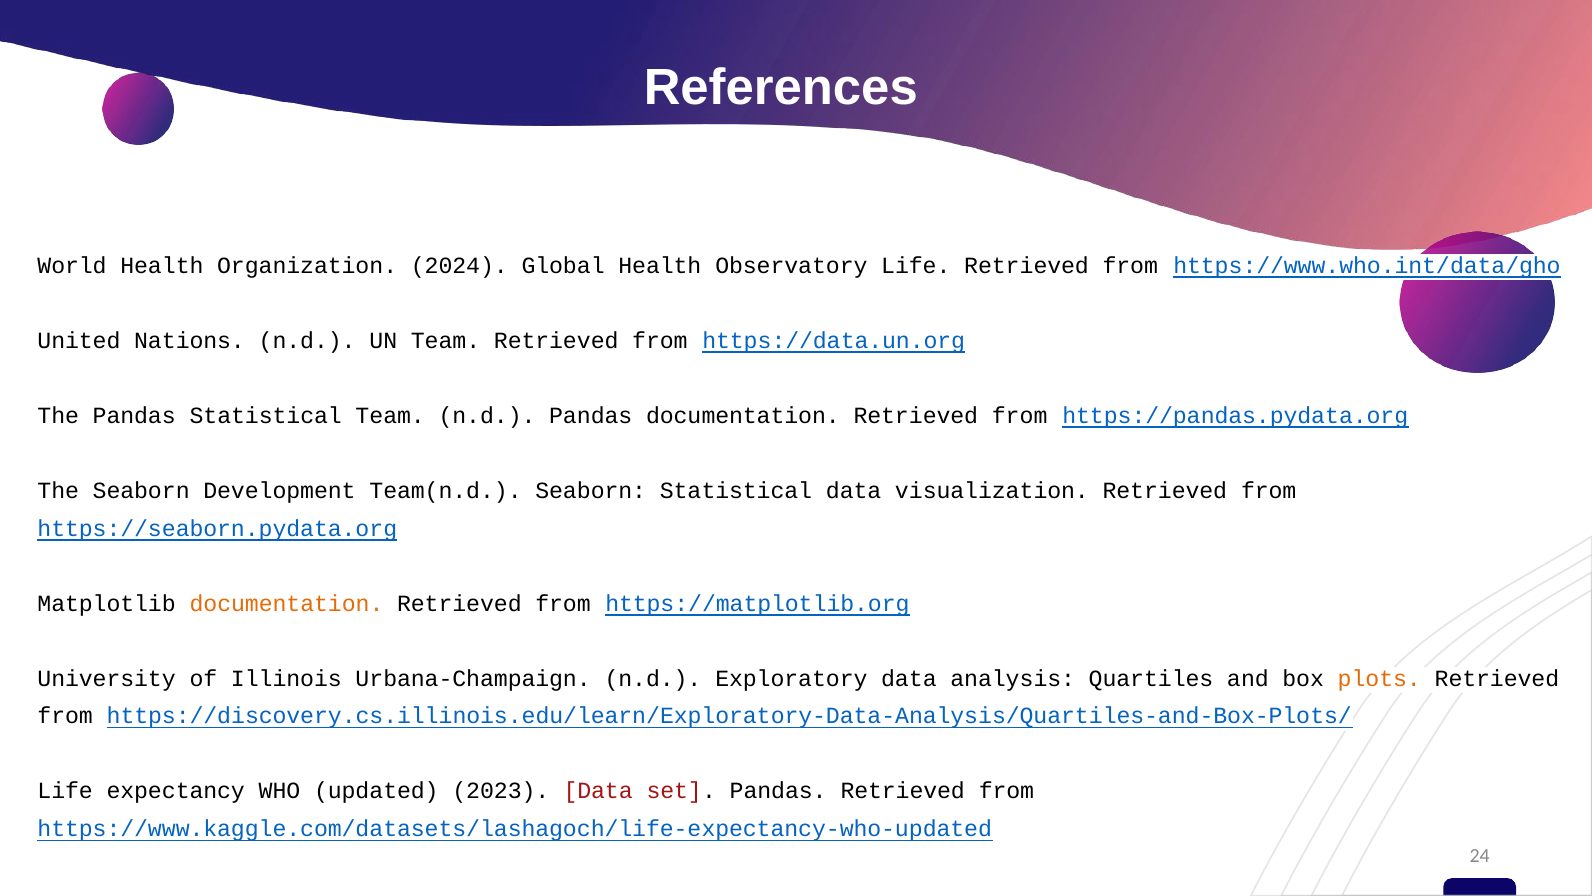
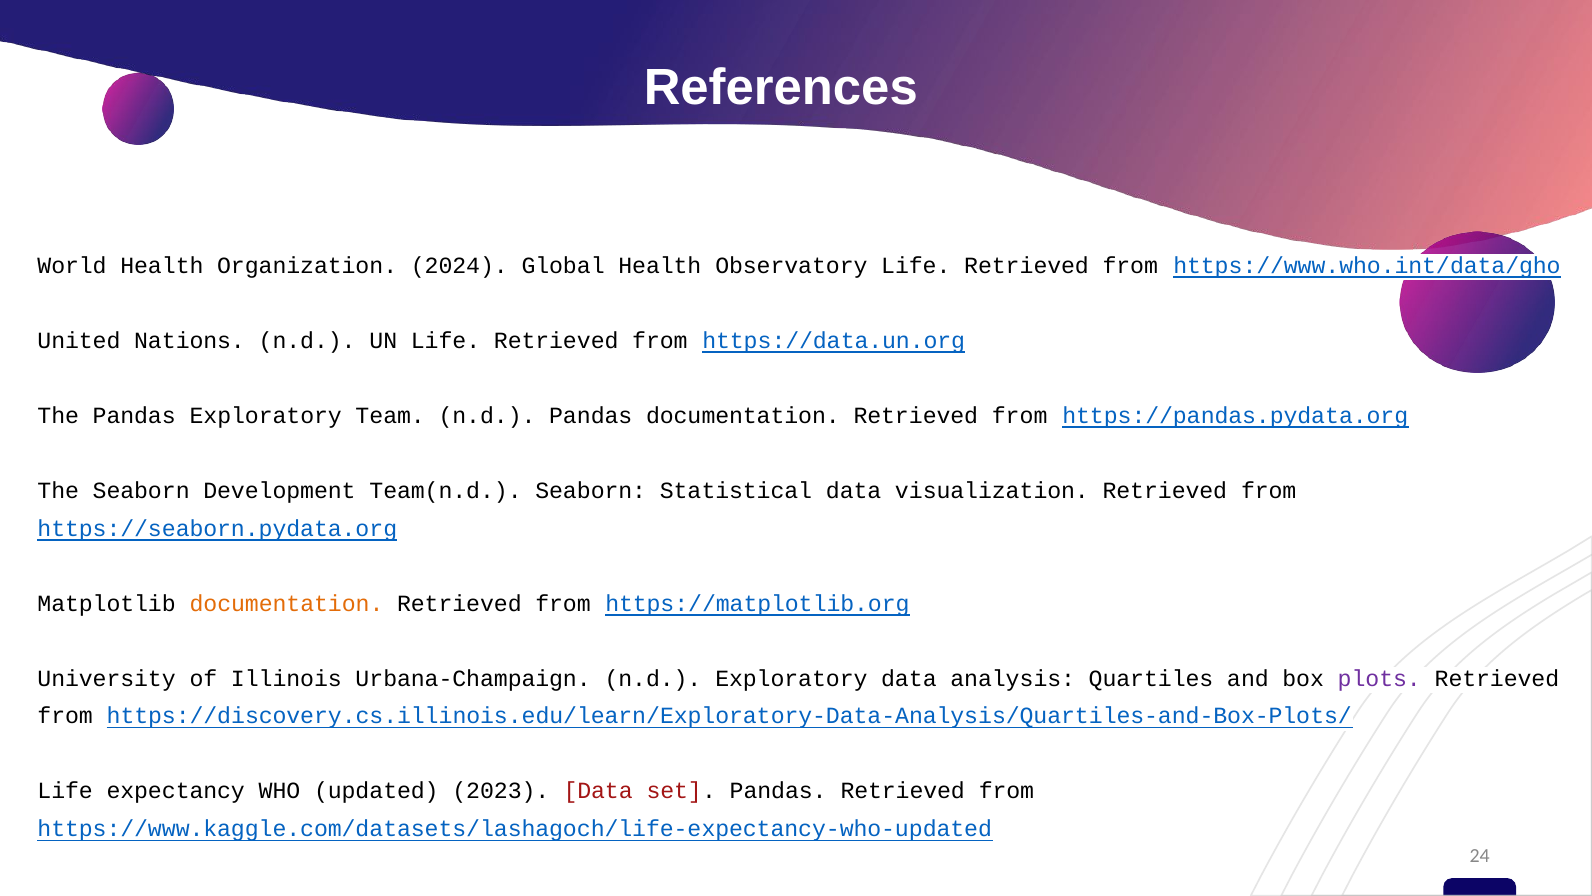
UN Team: Team -> Life (446, 340)
Pandas Statistical: Statistical -> Exploratory (266, 415)
plots colour: orange -> purple (1379, 678)
